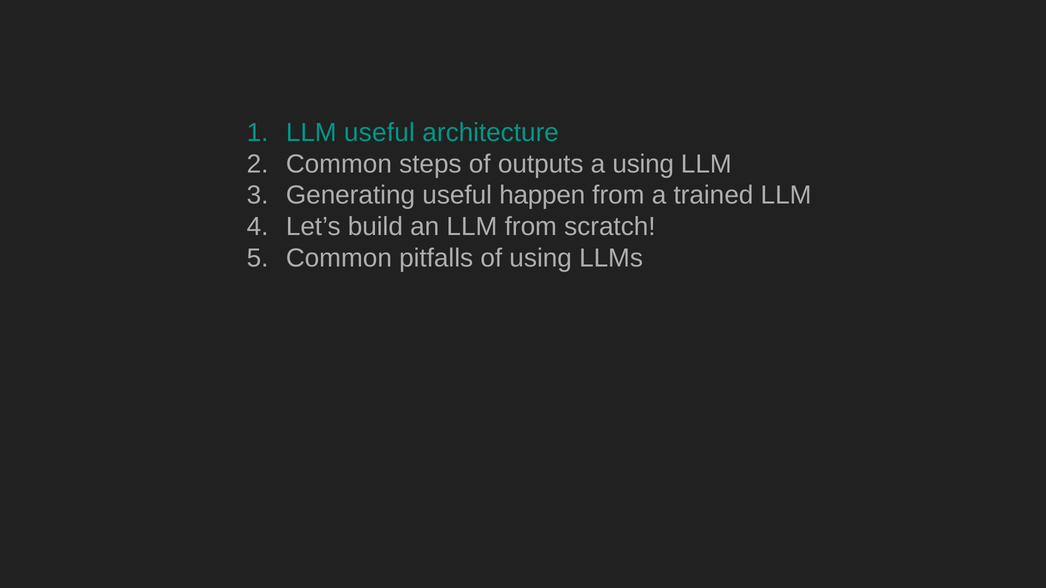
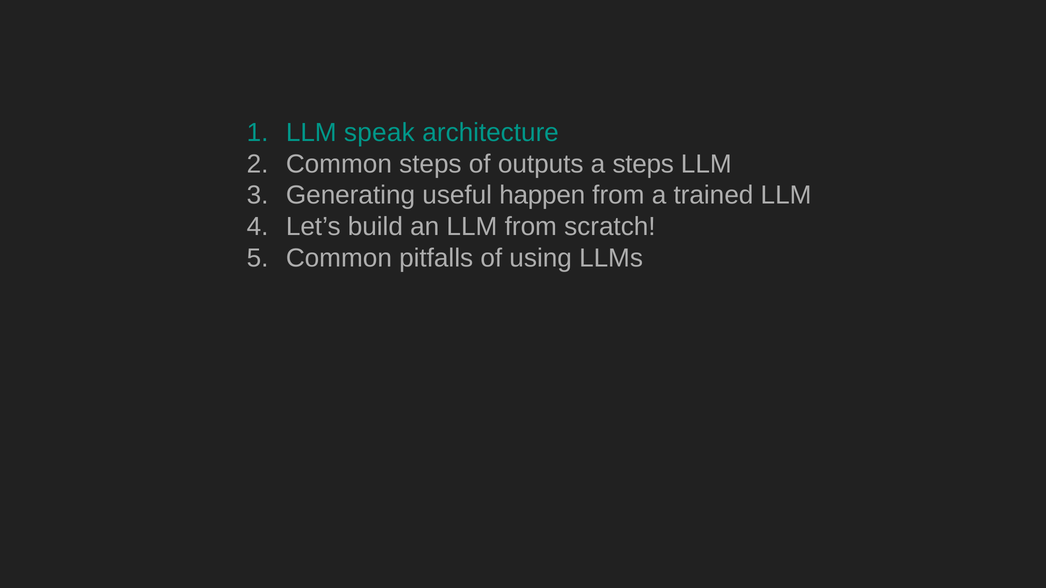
LLM useful: useful -> speak (379, 133)
a using: using -> steps (643, 164)
